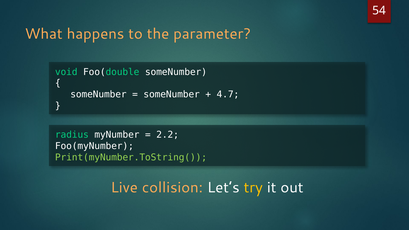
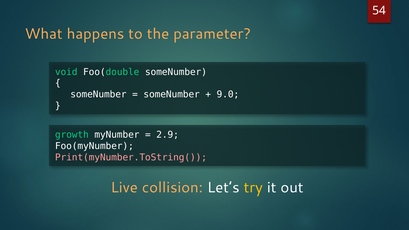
4.7: 4.7 -> 9.0 (228, 94)
radius: radius -> growth (72, 135)
2.2: 2.2 -> 2.9 (168, 135)
Print(myNumber.ToString( colour: light green -> pink (131, 157)
